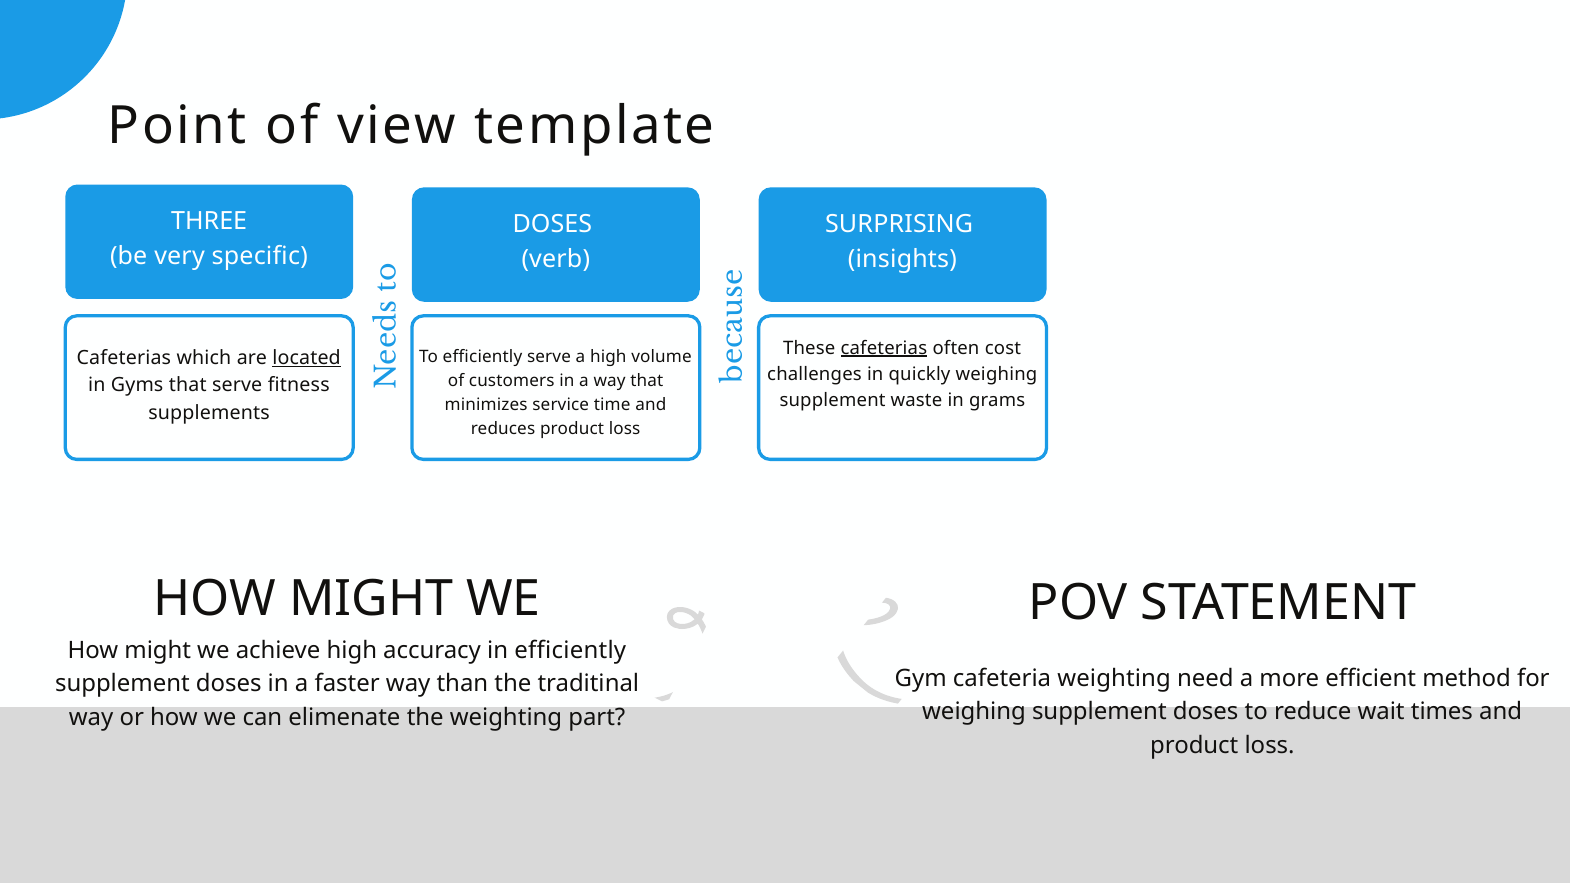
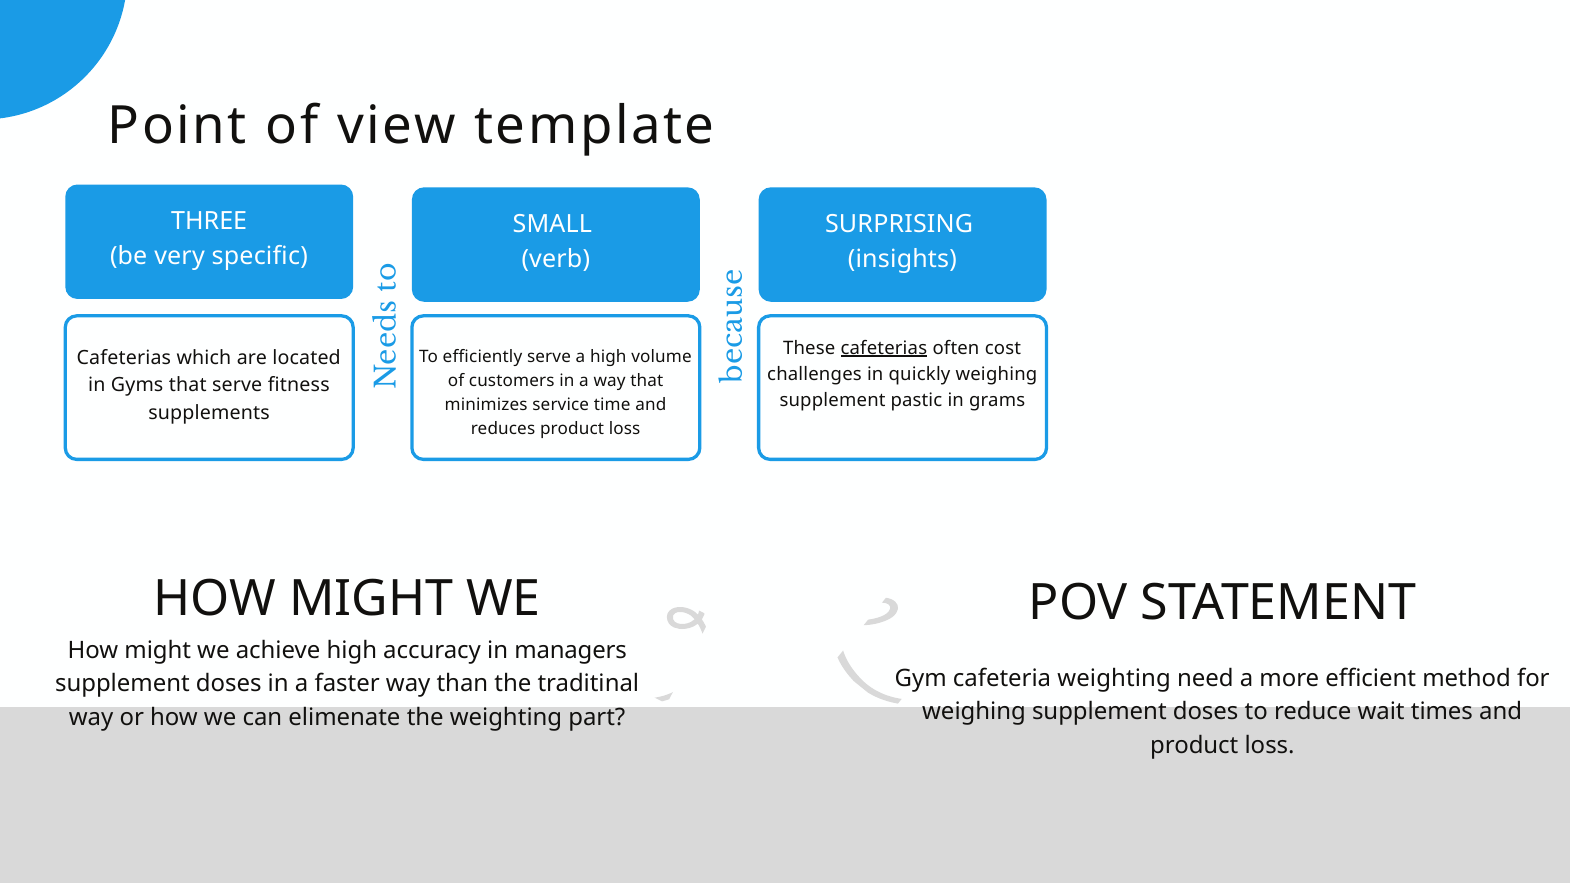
DOSES: DOSES -> SMALL (552, 224)
located underline: present -> none (307, 358)
waste: waste -> pastic (916, 400)
in efficiently: efficiently -> managers (571, 650)
